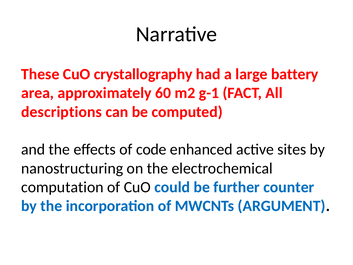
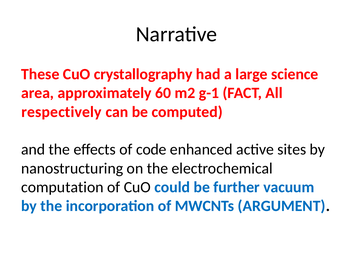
battery: battery -> science (295, 74)
descriptions: descriptions -> respectively (62, 112)
counter: counter -> vacuum (289, 187)
